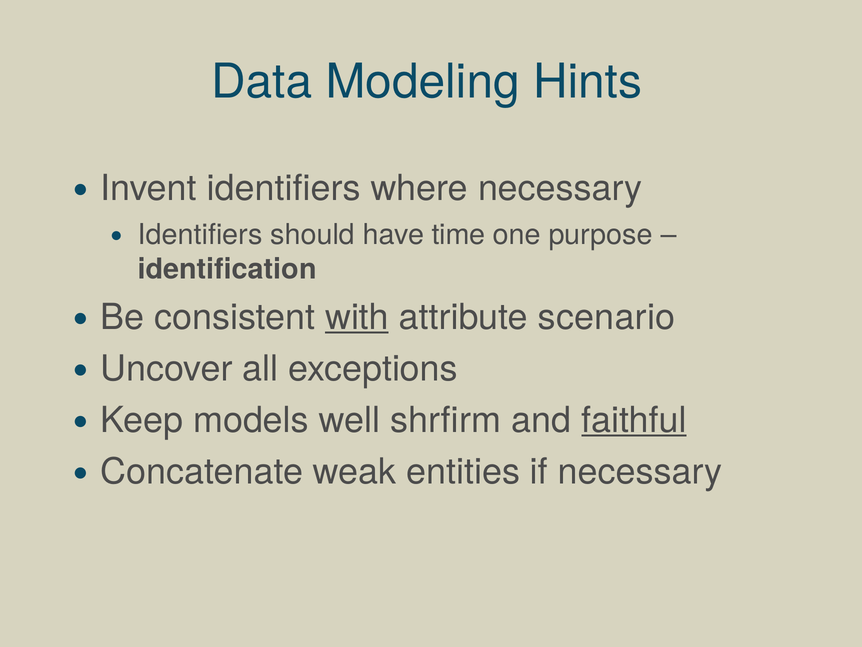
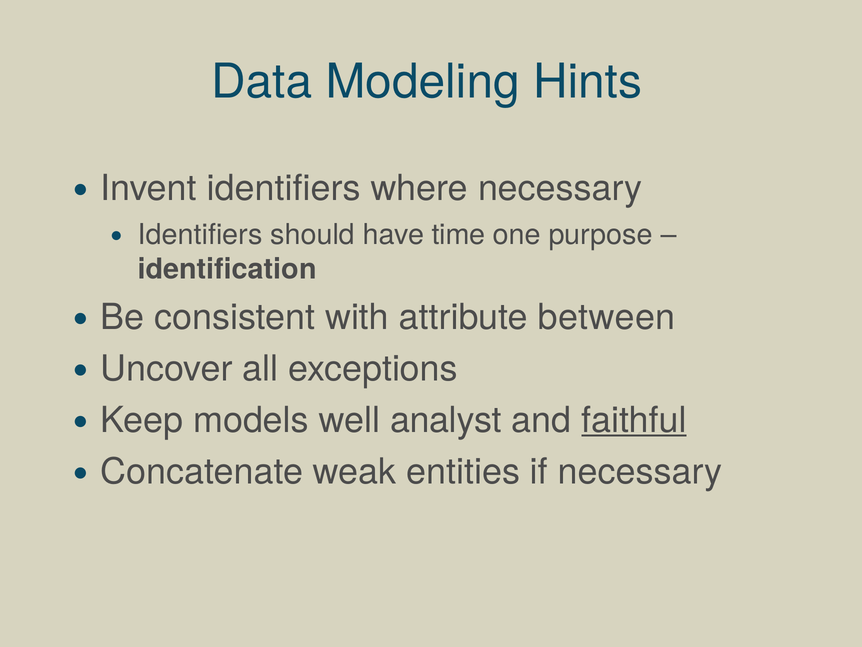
with underline: present -> none (357, 317)
scenario: scenario -> between (607, 317)
shrfirm: shrfirm -> analyst (446, 420)
